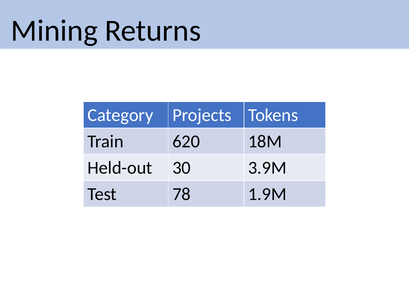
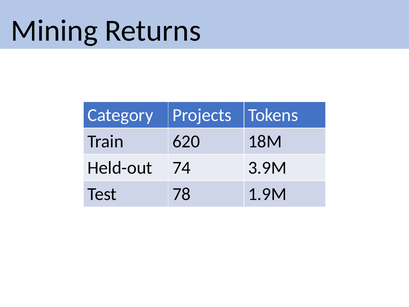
30: 30 -> 74 (182, 168)
